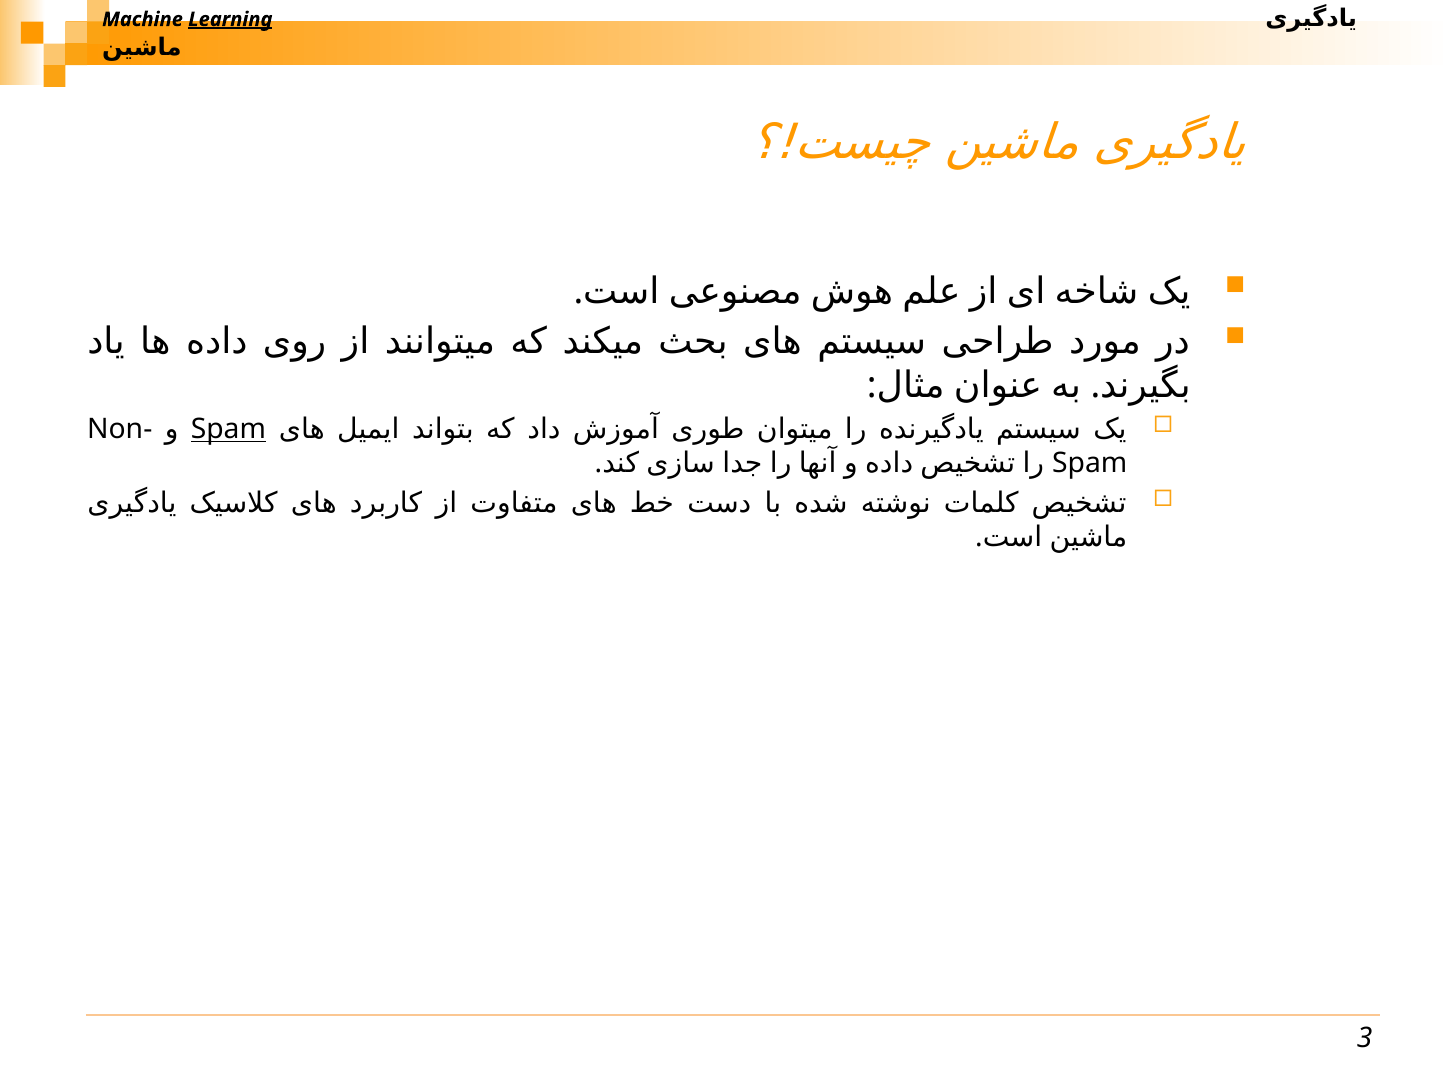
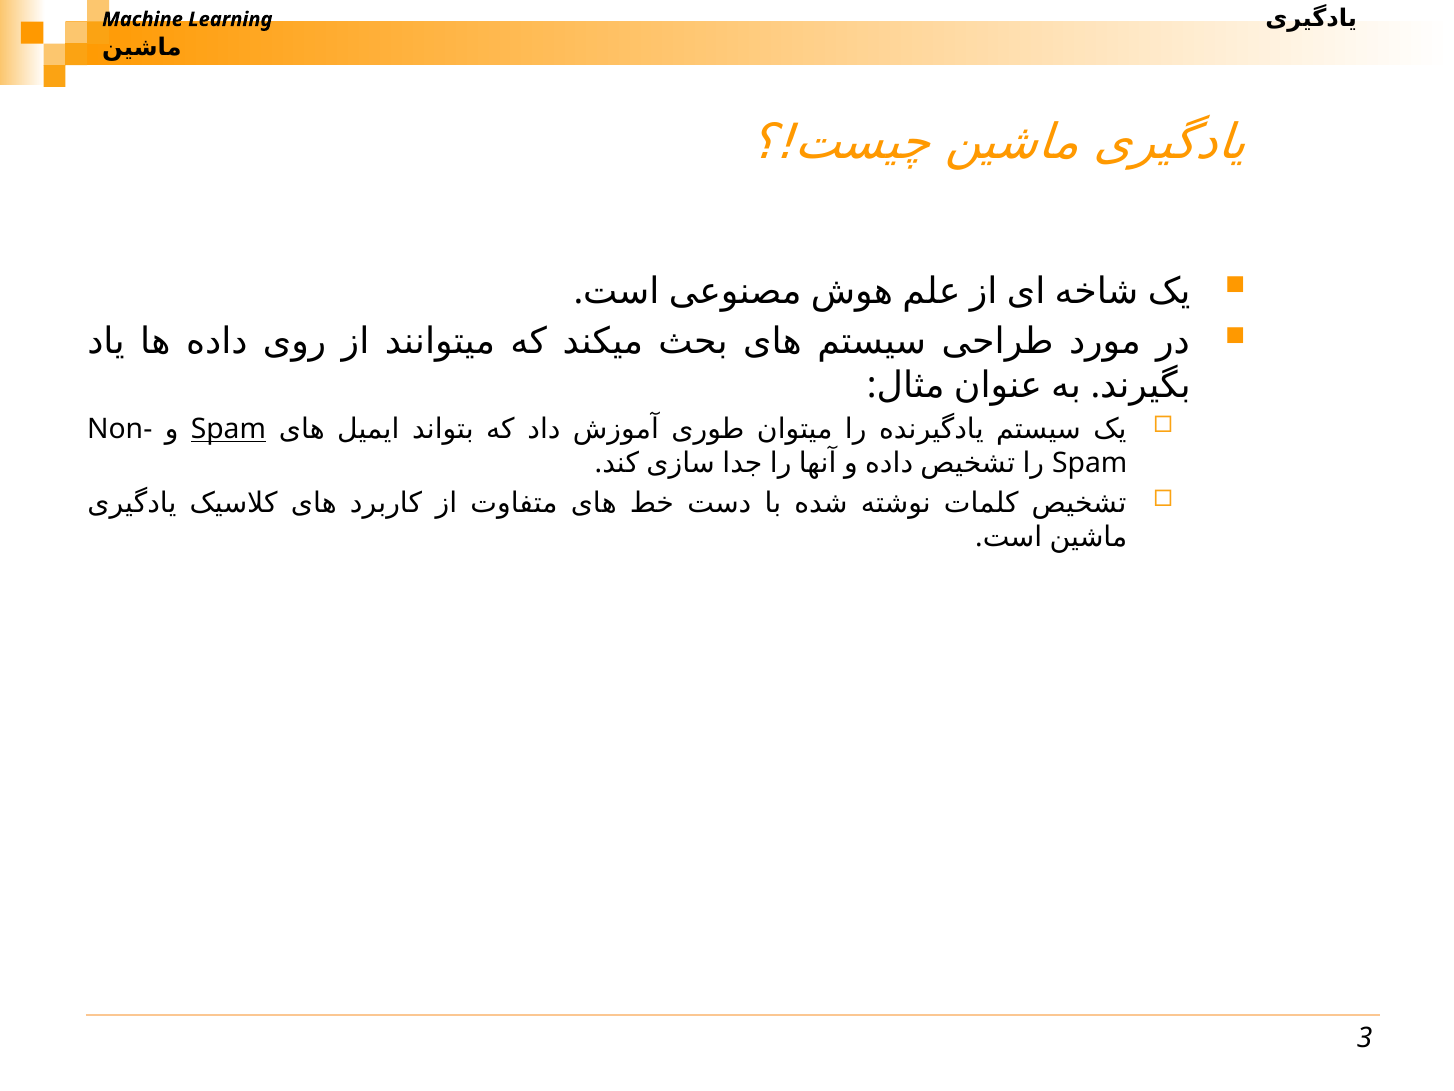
Learning underline: present -> none (230, 19)
